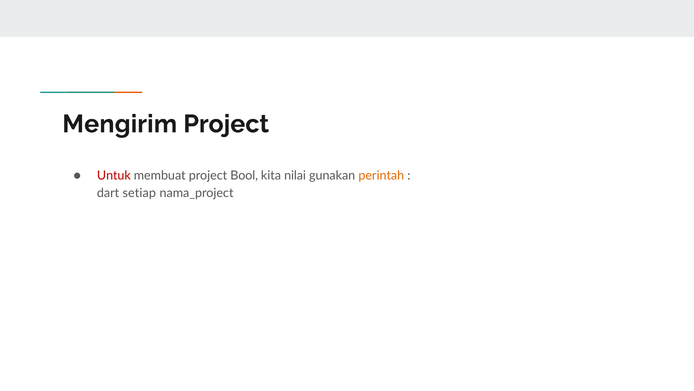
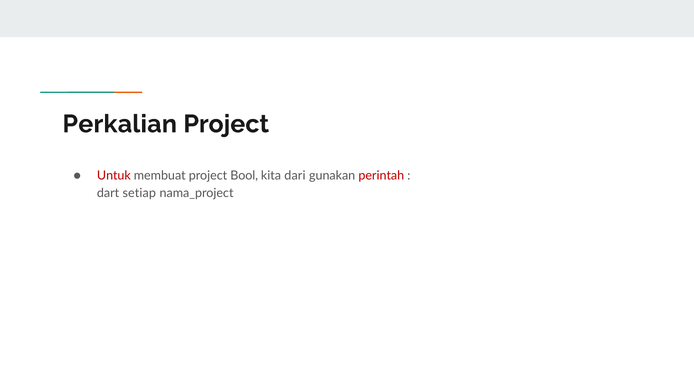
Mengirim: Mengirim -> Perkalian (120, 124)
nilai: nilai -> dari (295, 175)
perintah colour: orange -> red (381, 175)
